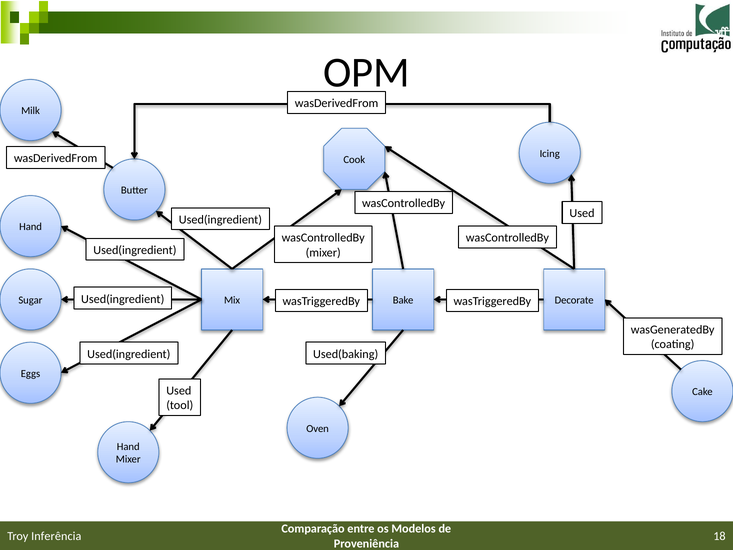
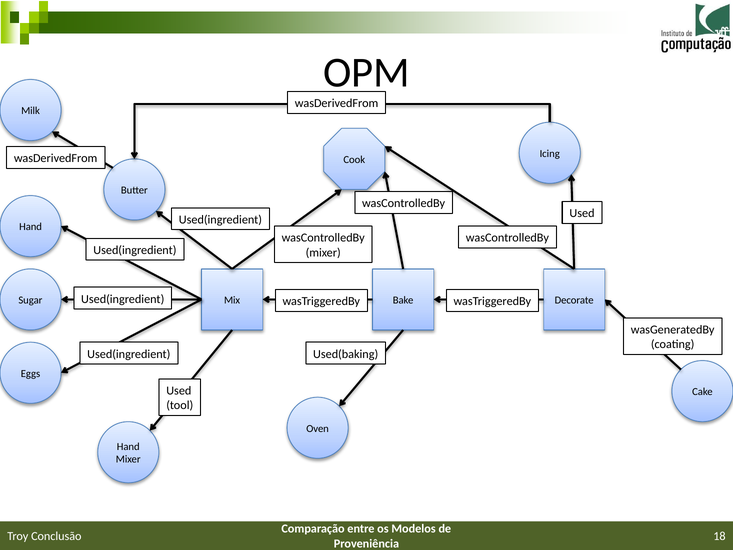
Inferência: Inferência -> Conclusão (56, 536)
